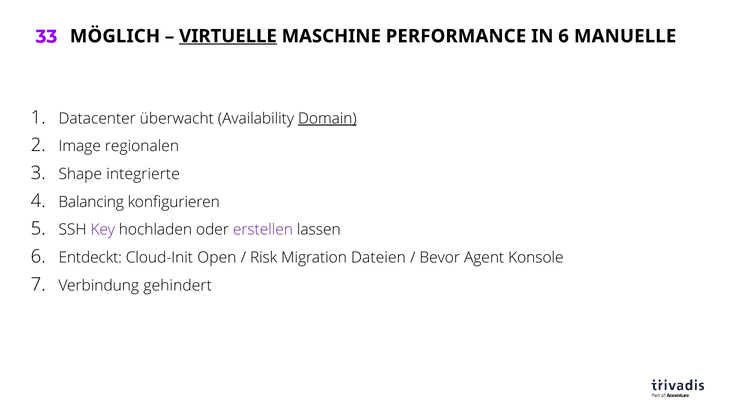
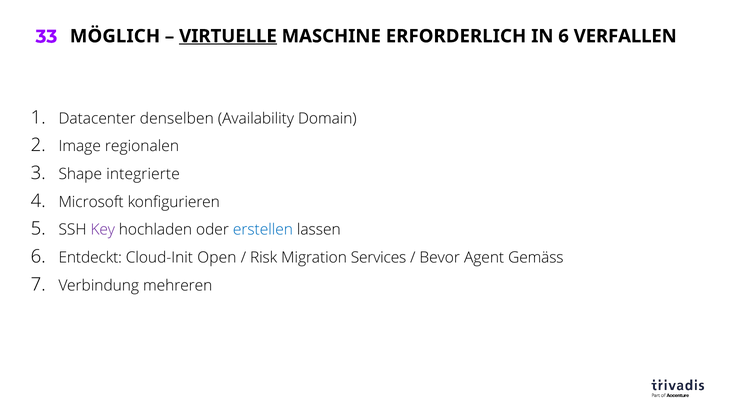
PERFORMANCE: PERFORMANCE -> ERFORDERLICH (456, 36)
MANUELLE: MANUELLE -> VERFALLEN (625, 36)
überwacht: überwacht -> denselben (177, 119)
Domain underline: present -> none (327, 119)
Balancing: Balancing -> Microsoft (91, 202)
erstellen colour: purple -> blue (263, 230)
Dateien: Dateien -> Services (379, 258)
Konsole: Konsole -> Gemäss (536, 258)
gehindert: gehindert -> mehreren (178, 286)
